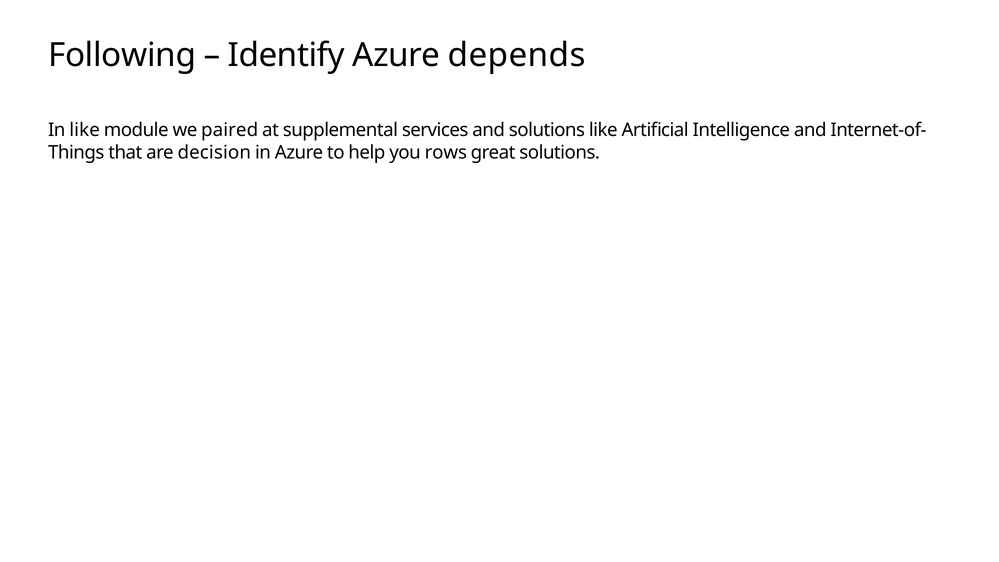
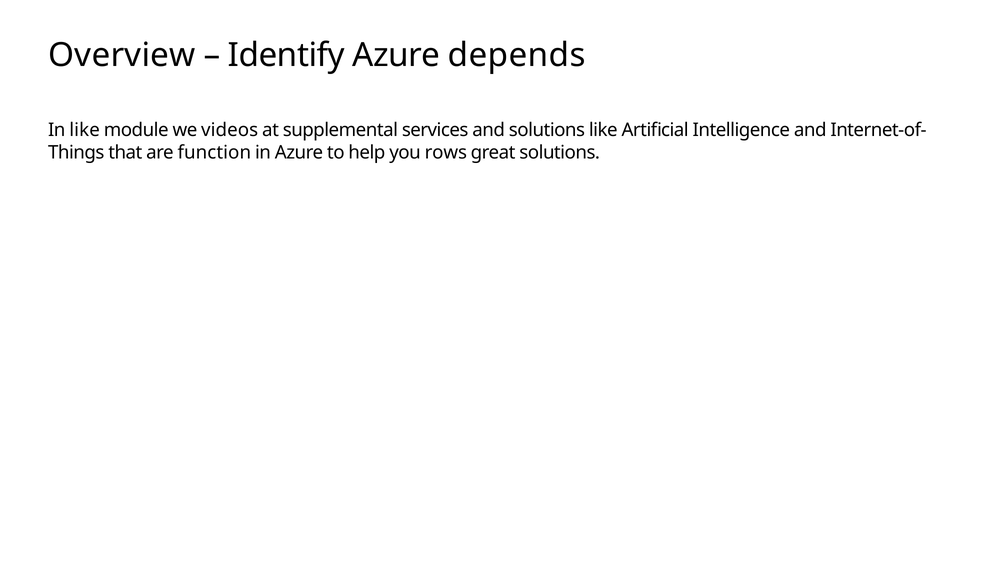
Following: Following -> Overview (122, 55)
paired: paired -> videos (230, 130)
decision: decision -> function (214, 153)
